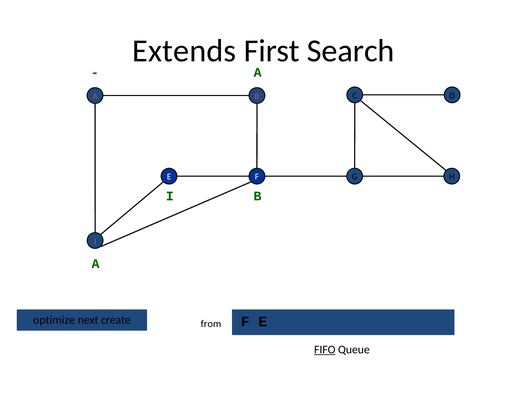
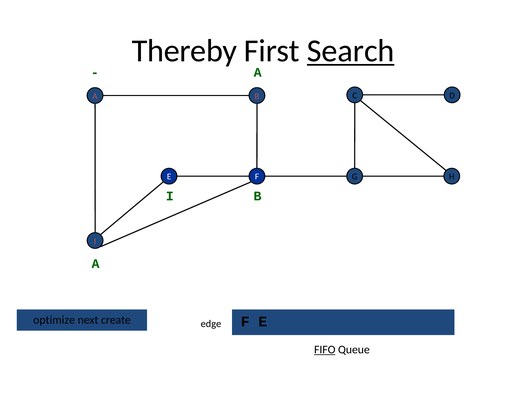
Extends: Extends -> Thereby (184, 51)
Search underline: none -> present (351, 51)
from: from -> edge (211, 324)
